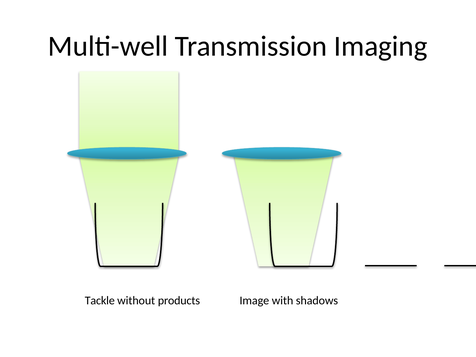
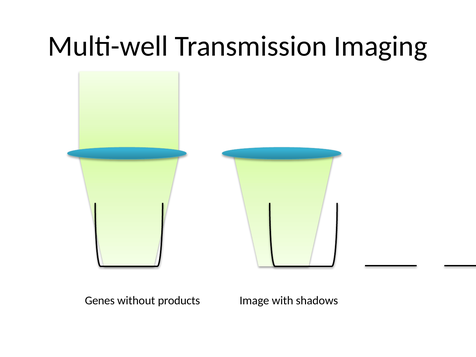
Tackle: Tackle -> Genes (100, 300)
